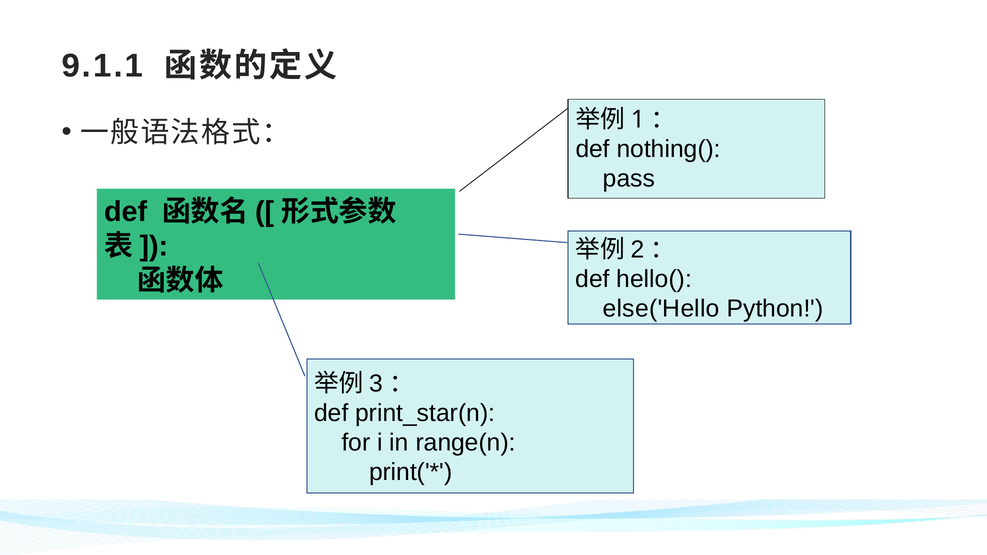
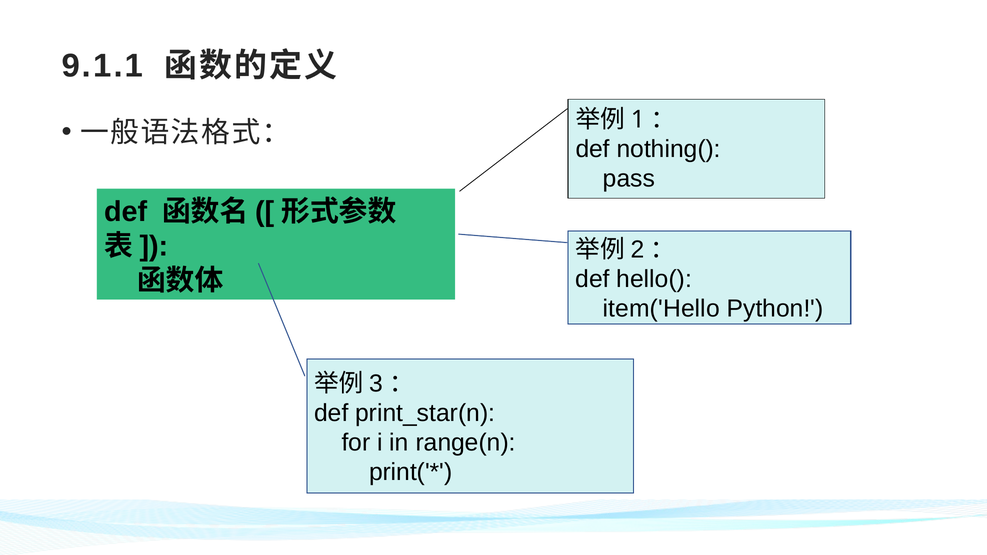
else('Hello: else('Hello -> item('Hello (661, 309)
